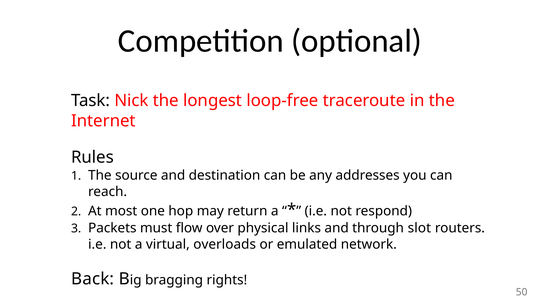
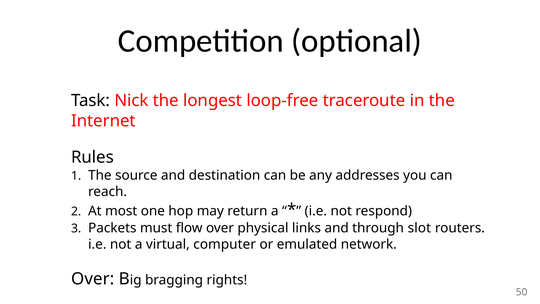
overloads: overloads -> computer (225, 244)
Back: Back -> Over (93, 279)
